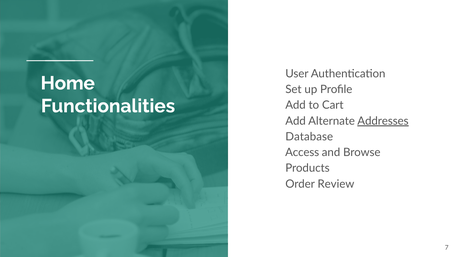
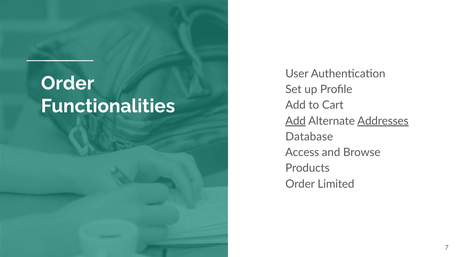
Home: Home -> Order (68, 83)
Add underline: none -> present (296, 121)
Review: Review -> Limited (336, 184)
